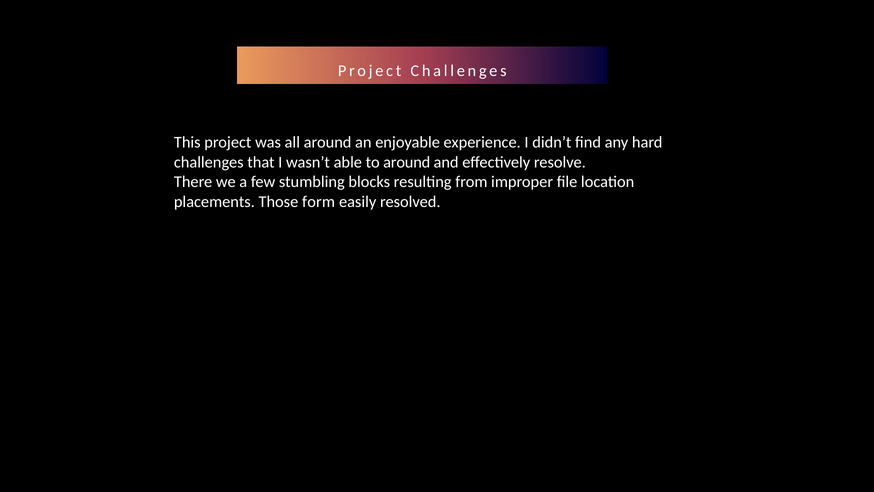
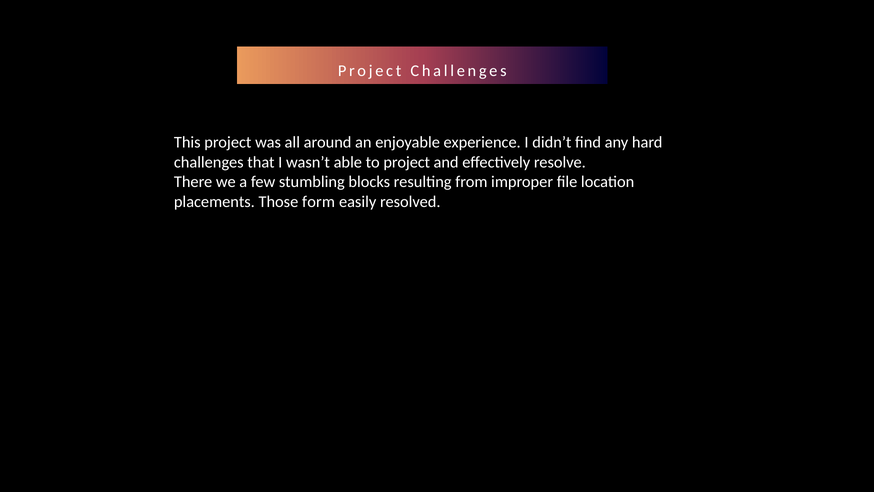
to around: around -> project (407, 162)
